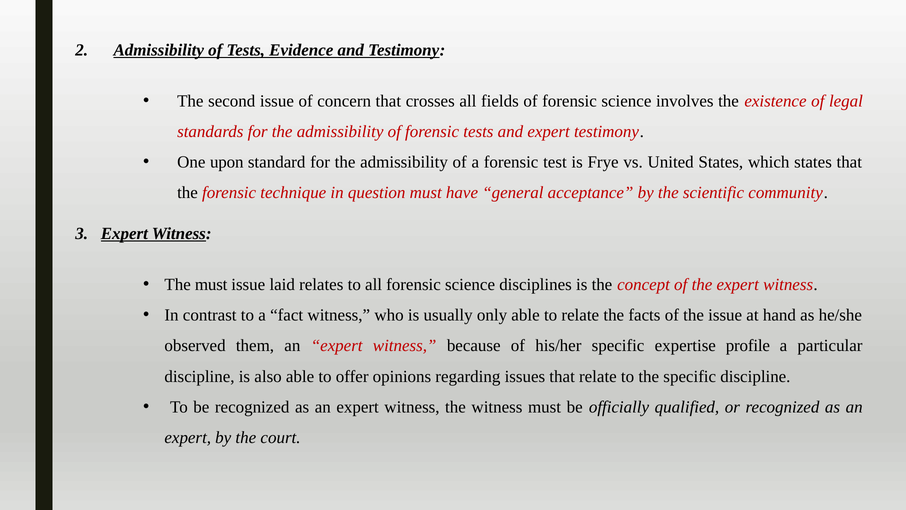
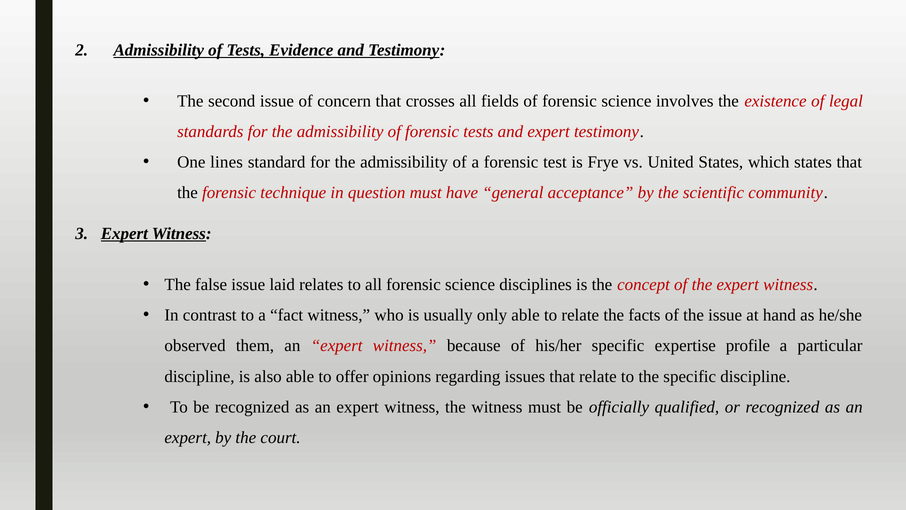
upon: upon -> lines (227, 162)
The must: must -> false (211, 284)
